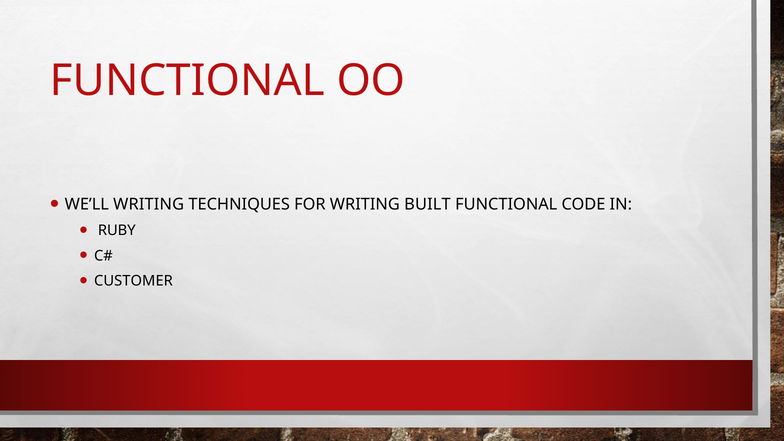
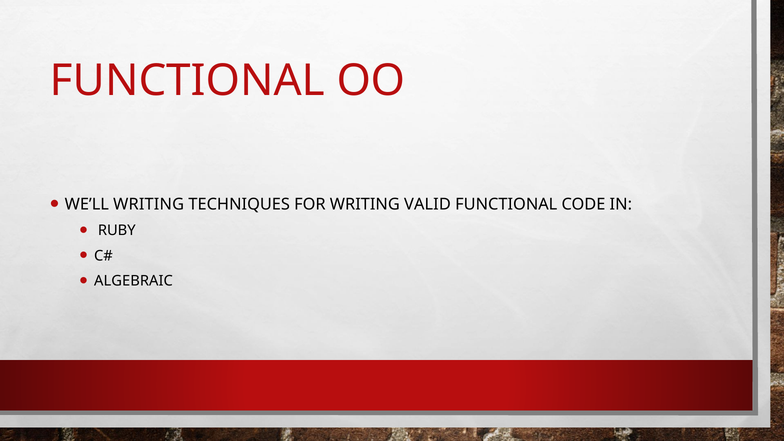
BUILT: BUILT -> VALID (427, 204)
CUSTOMER: CUSTOMER -> ALGEBRAIC (133, 281)
